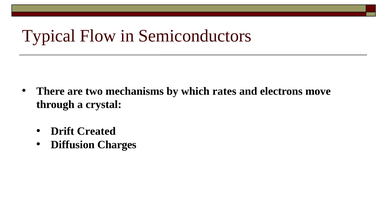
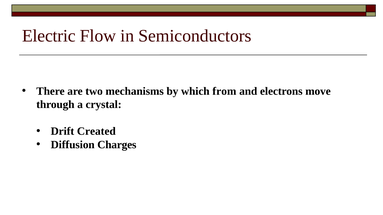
Typical: Typical -> Electric (49, 36)
rates: rates -> from (224, 91)
